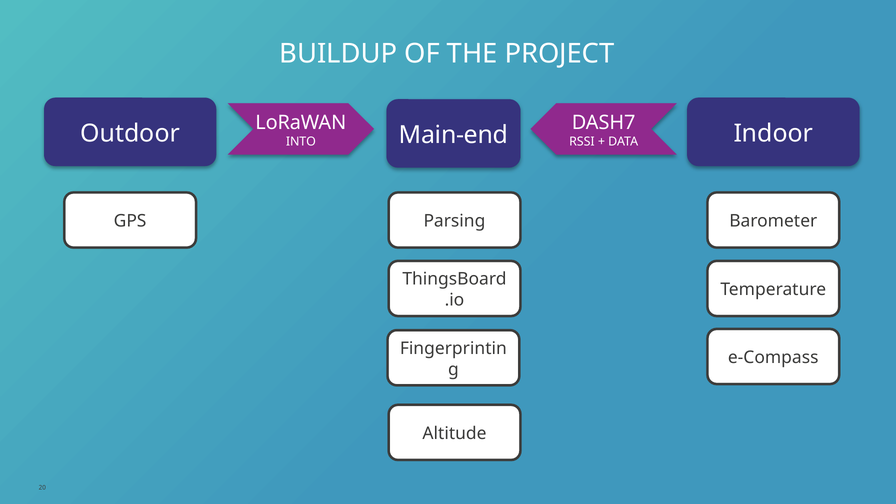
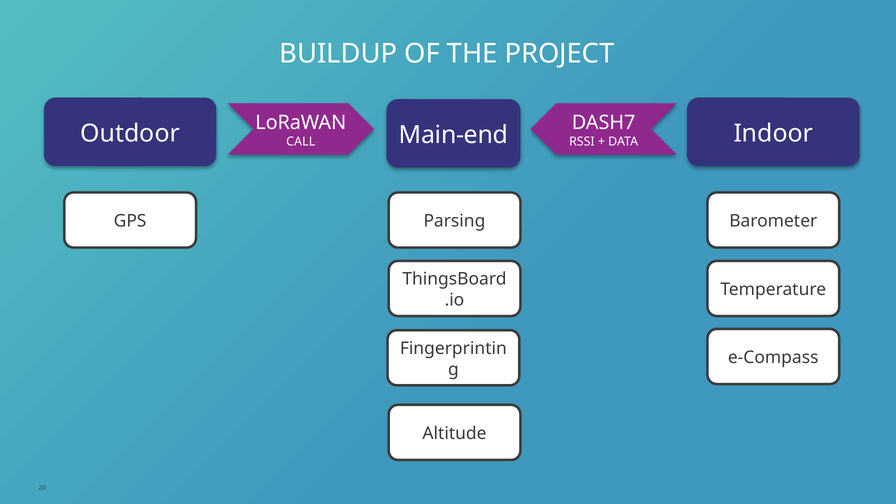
INTO: INTO -> CALL (301, 142)
